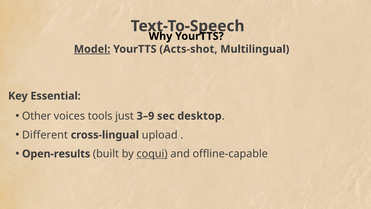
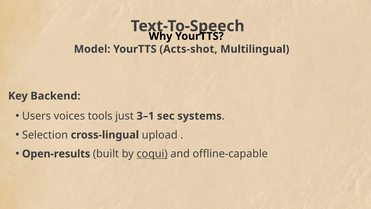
Model underline: present -> none (92, 49)
Essential: Essential -> Backend (55, 96)
Other: Other -> Users (36, 116)
3–9: 3–9 -> 3–1 (145, 116)
desktop: desktop -> systems (200, 116)
Different: Different -> Selection (45, 135)
